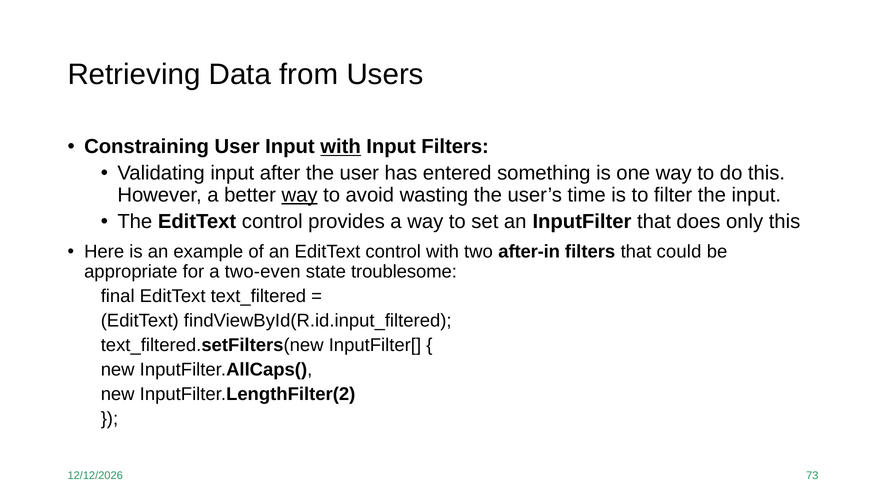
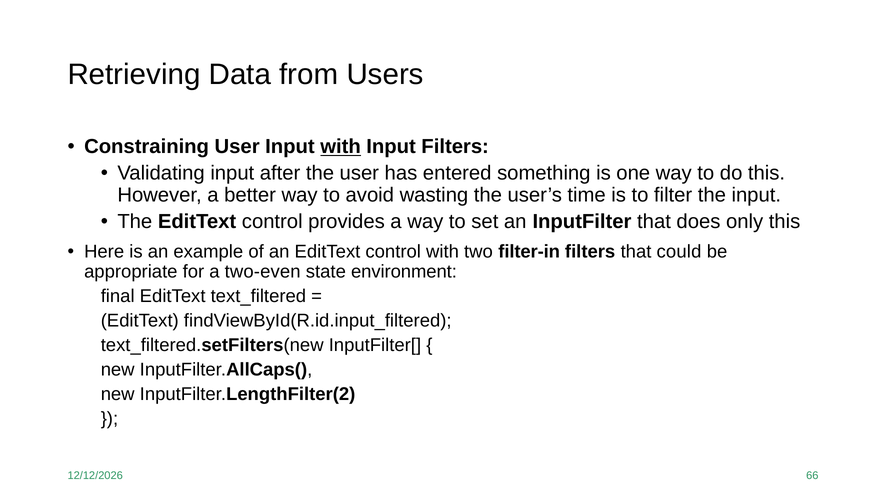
way underline: present -> none (300, 195)
after-in: after-in -> filter-in (529, 252)
troublesome: troublesome -> environment (404, 272)
73: 73 -> 66 (812, 476)
